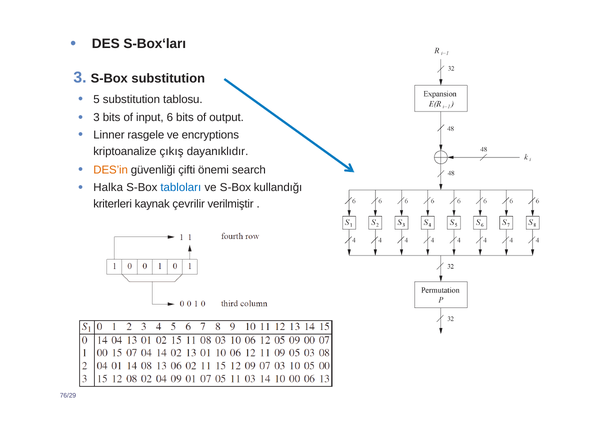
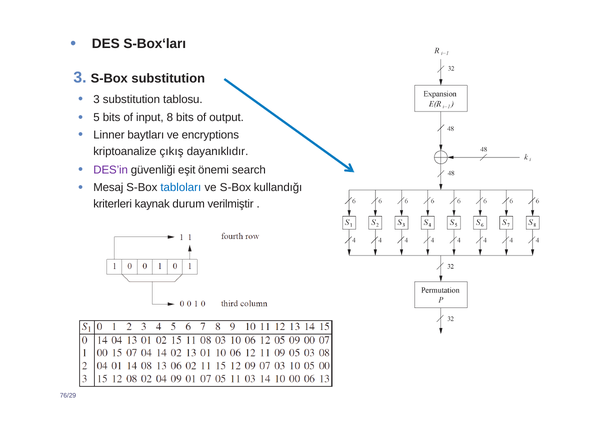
5: 5 -> 3 (97, 99)
3: 3 -> 5 (97, 118)
6: 6 -> 8 (170, 118)
rasgele: rasgele -> baytları (146, 135)
DES’in colour: orange -> purple (111, 170)
çifti: çifti -> eşit (187, 170)
Halka: Halka -> Mesaj (108, 188)
çevrilir: çevrilir -> durum (189, 204)
